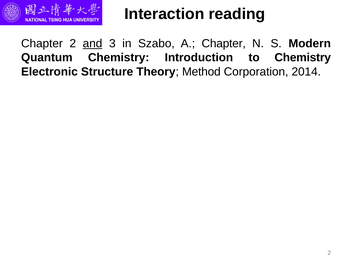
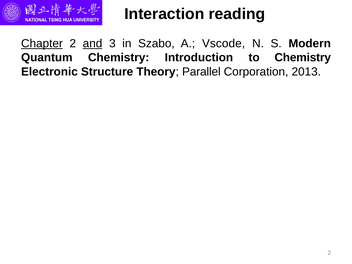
Chapter underline: none -> present (42, 43)
A Chapter: Chapter -> Vscode (224, 43)
Method: Method -> Parallel (201, 72)
2014: 2014 -> 2013 (306, 72)
